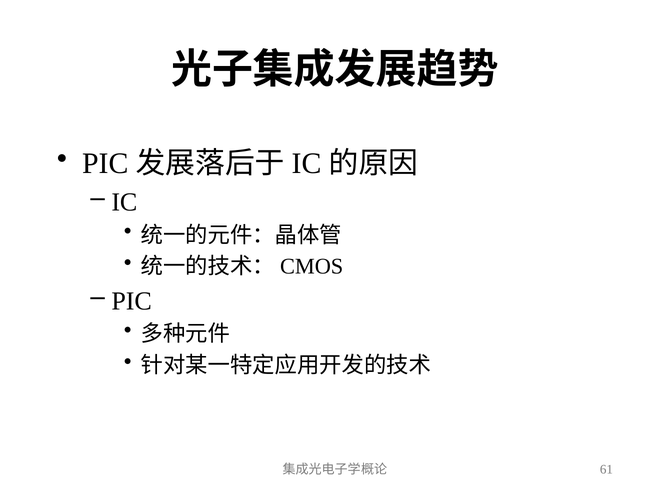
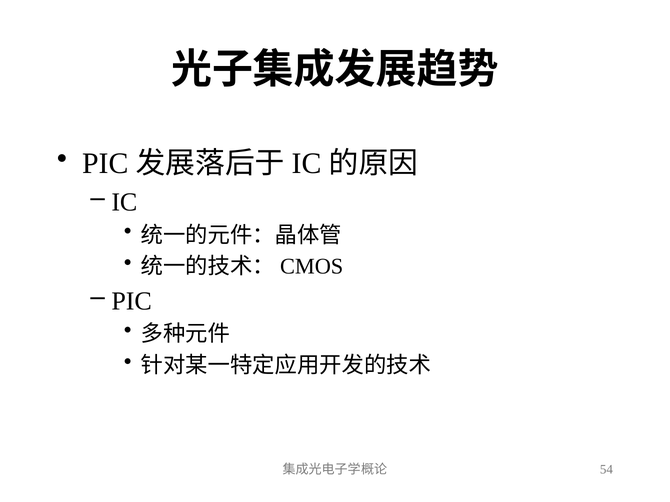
61: 61 -> 54 (607, 470)
